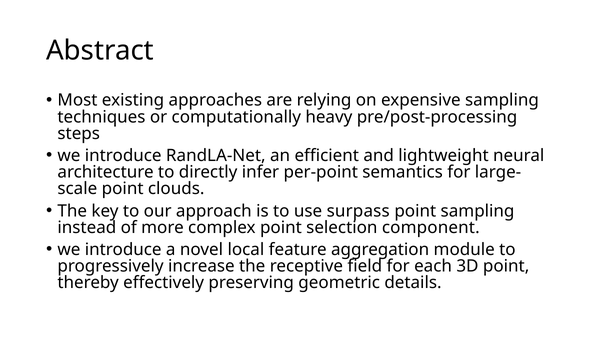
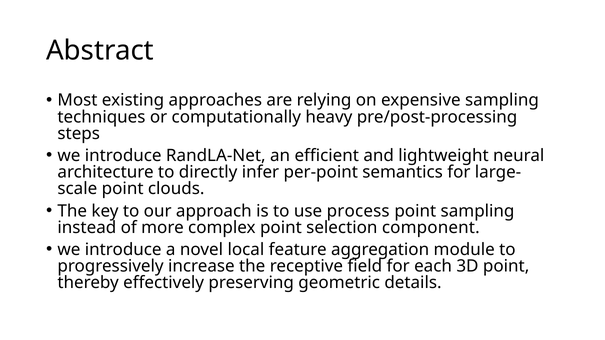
surpass: surpass -> process (358, 211)
